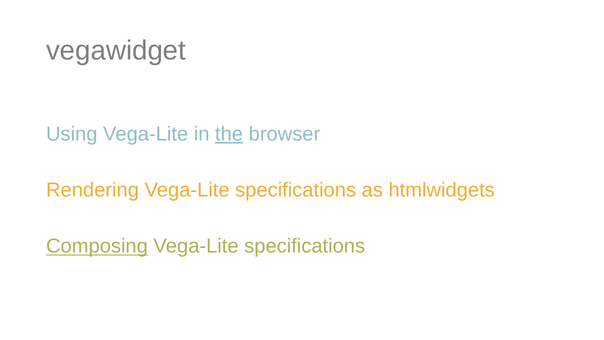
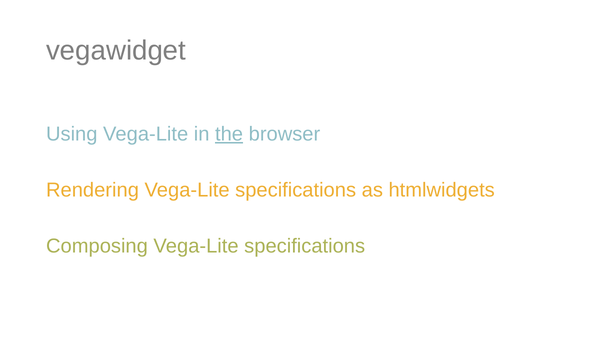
Composing underline: present -> none (97, 246)
